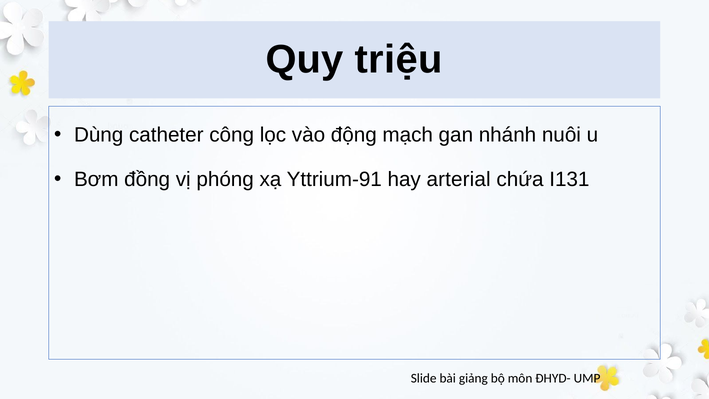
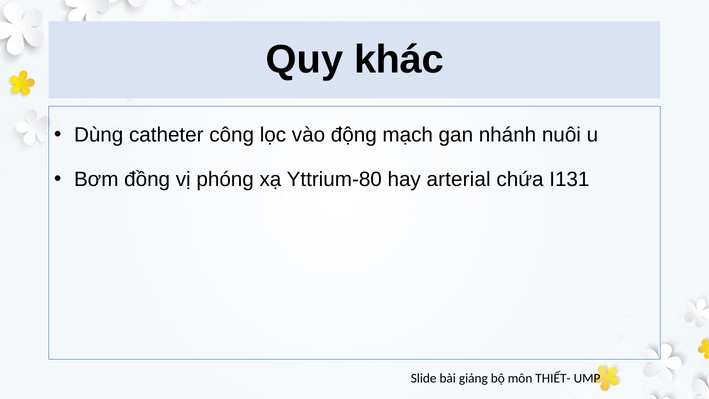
triệu: triệu -> khác (399, 60)
Yttrium-91: Yttrium-91 -> Yttrium-80 (334, 180)
ĐHYD-: ĐHYD- -> THIẾT- (553, 378)
